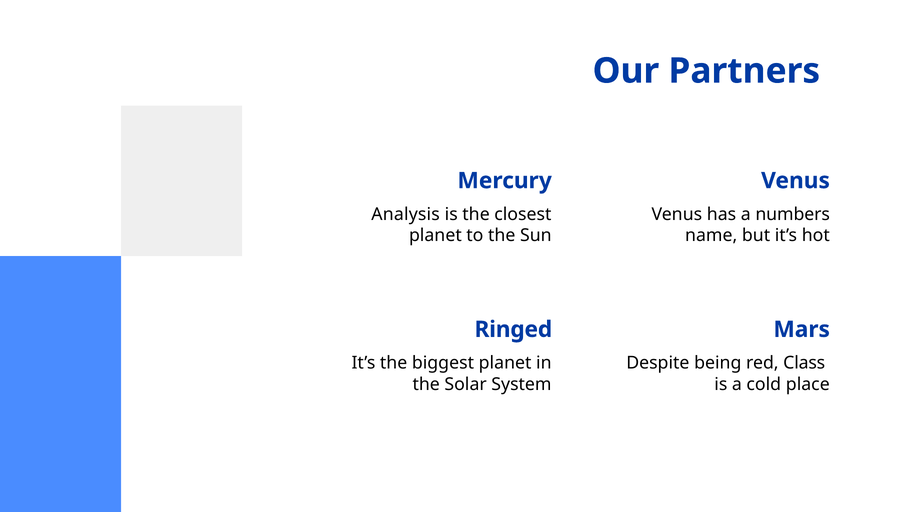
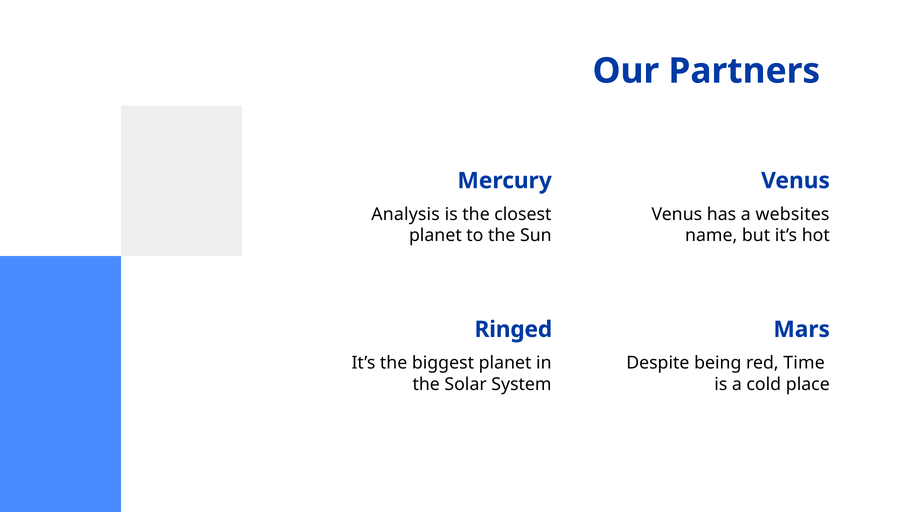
numbers: numbers -> websites (793, 214)
Class: Class -> Time (804, 363)
